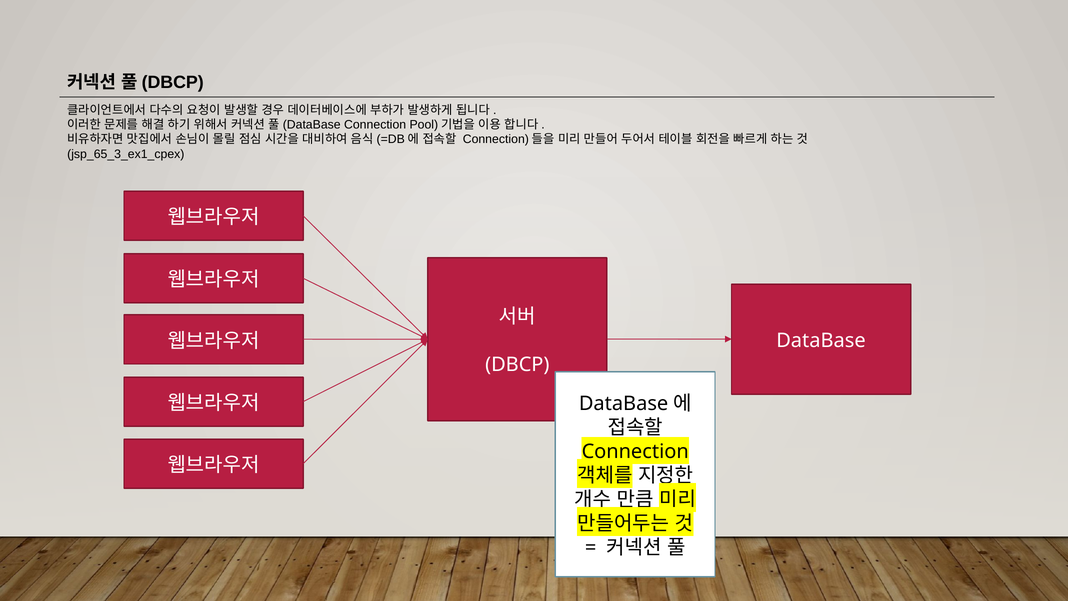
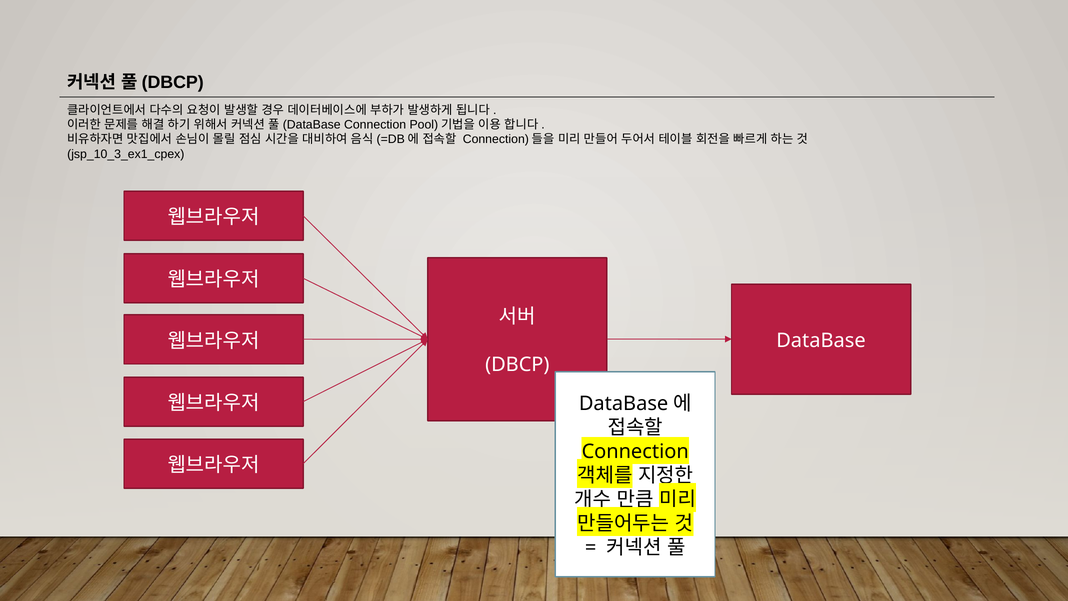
jsp_65_3_ex1_cpex: jsp_65_3_ex1_cpex -> jsp_10_3_ex1_cpex (126, 154)
